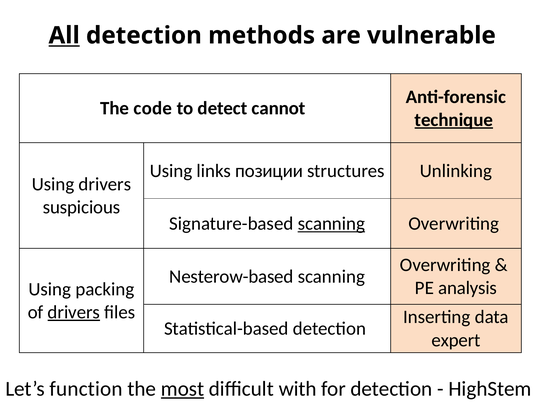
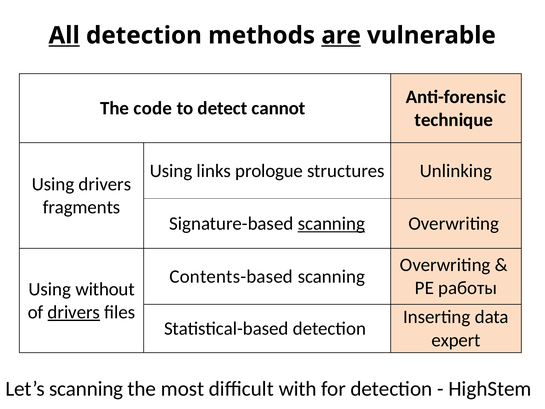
are underline: none -> present (341, 35)
technique underline: present -> none (454, 120)
позиции: позиции -> prologue (269, 171)
suspicious: suspicious -> fragments (82, 207)
Nesterow-based: Nesterow-based -> Contents-based (231, 276)
analysis: analysis -> работы (468, 288)
packing: packing -> without (105, 289)
Let’s function: function -> scanning (86, 389)
most underline: present -> none (183, 389)
